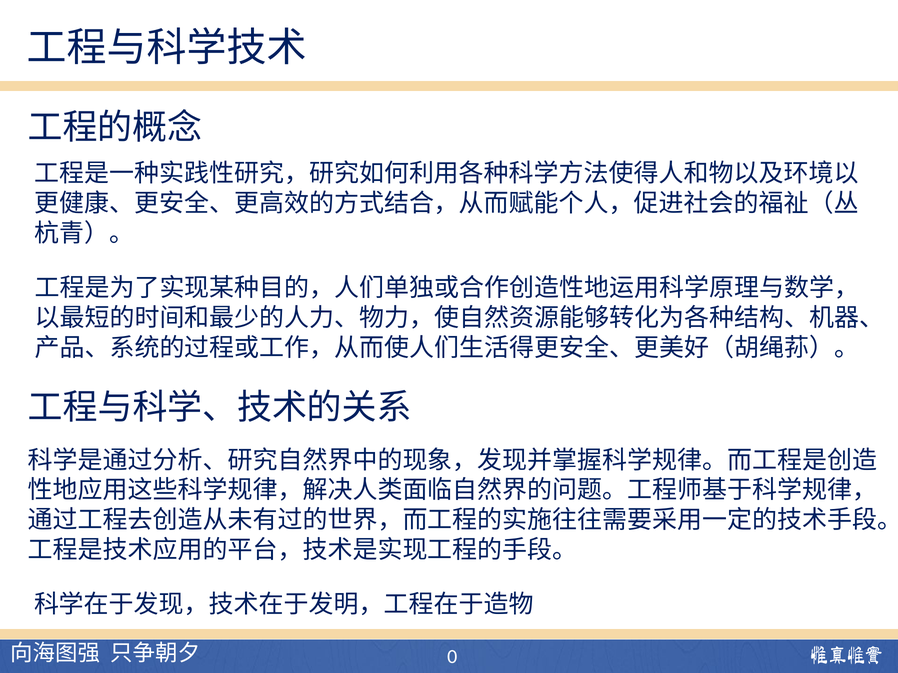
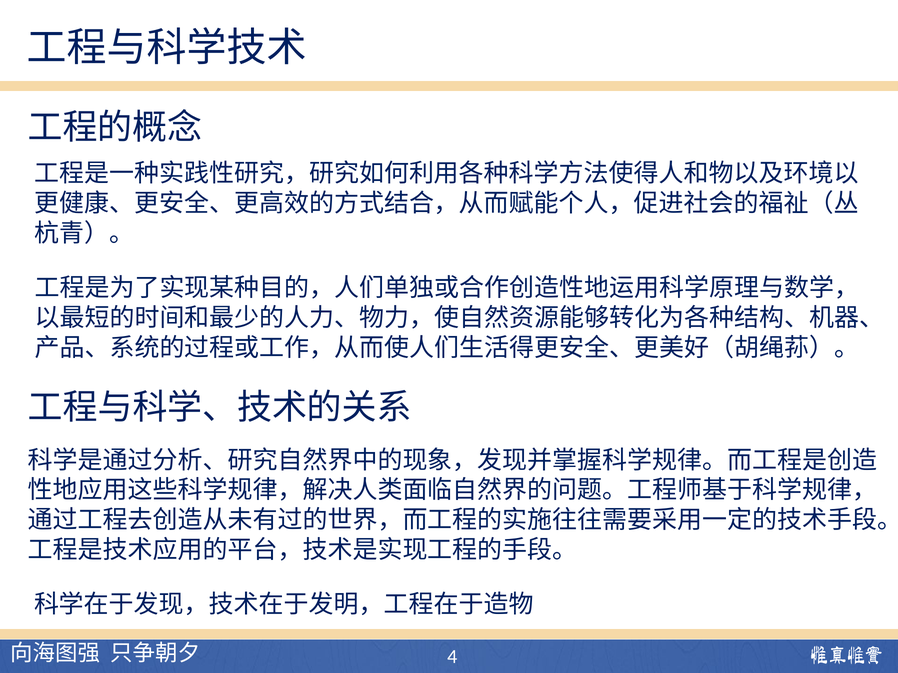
0: 0 -> 4 (452, 657)
